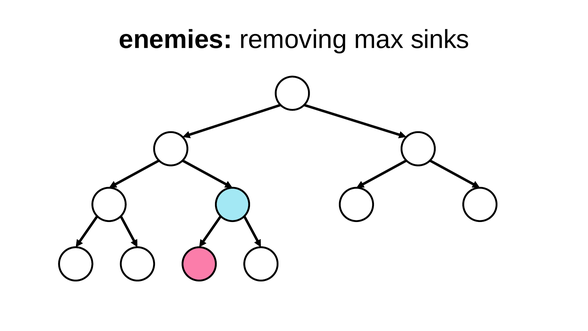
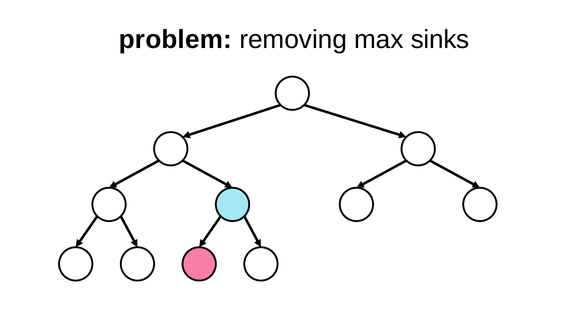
enemies: enemies -> problem (175, 40)
